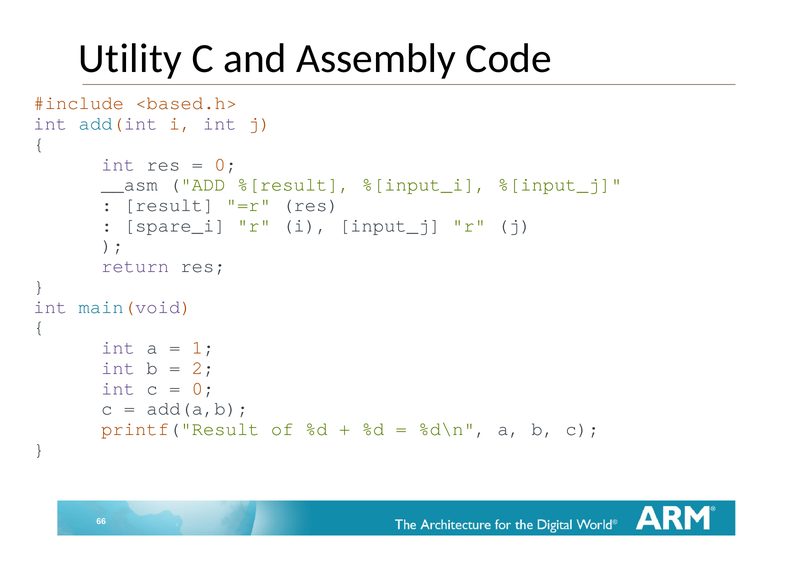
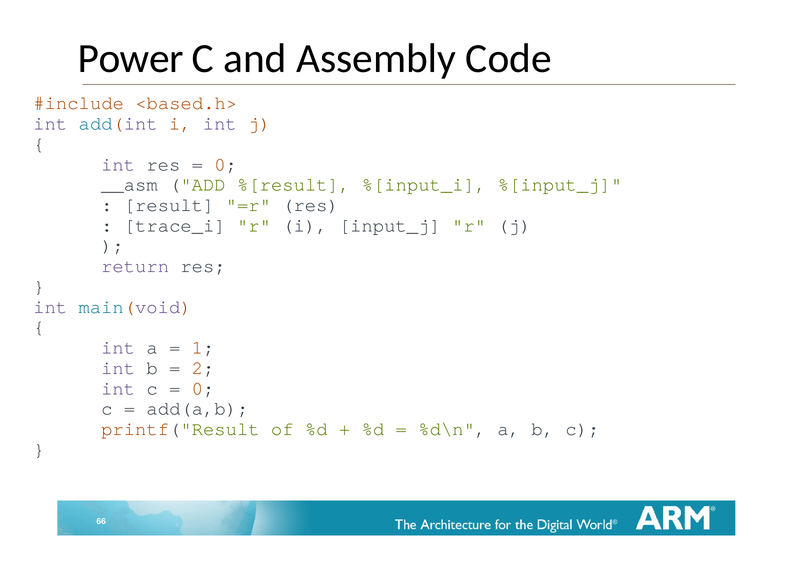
Utility: Utility -> Power (131, 59)
spare_i: spare_i -> trace_i (175, 225)
